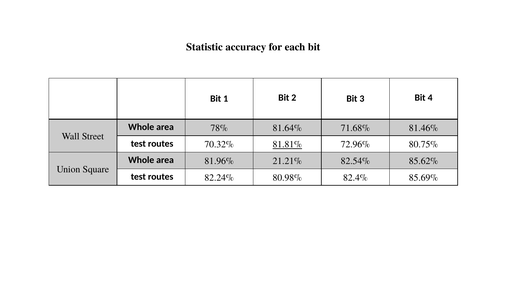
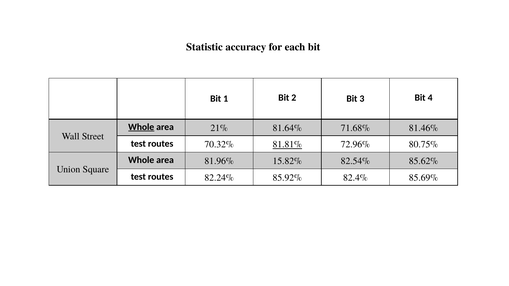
Whole underline: none -> present (141, 127)
78%: 78% -> 21% (219, 128)
21.21%: 21.21% -> 15.82% (287, 161)
80.98%: 80.98% -> 85.92% (287, 178)
